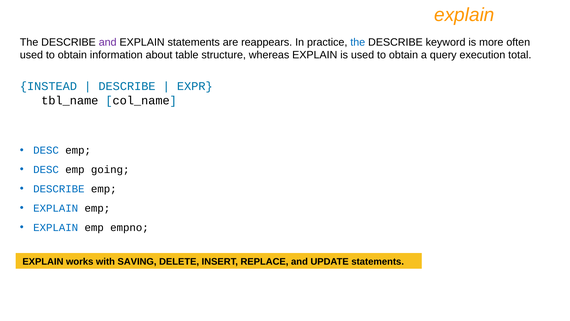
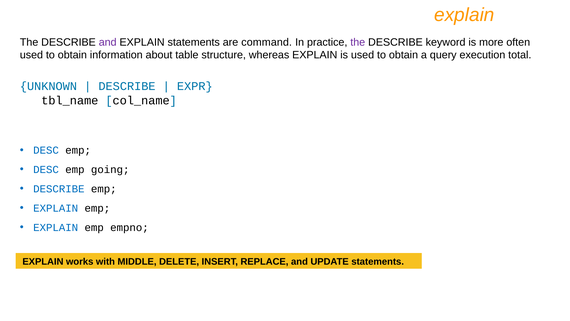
reappears: reappears -> command (267, 42)
the colour: blue -> purple (358, 42)
INSTEAD: INSTEAD -> UNKNOWN (48, 86)
SAVING: SAVING -> MIDDLE (137, 261)
